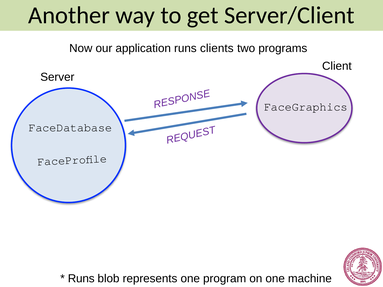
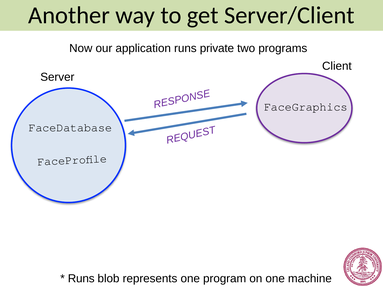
clients: clients -> private (217, 48)
